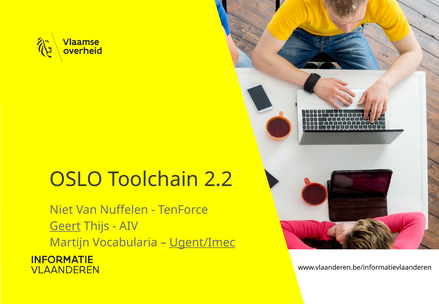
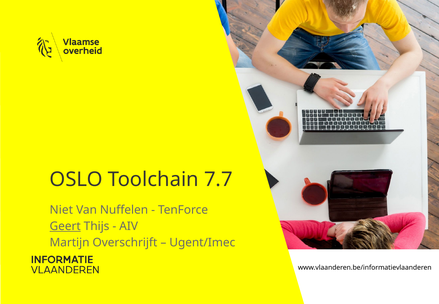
2.2: 2.2 -> 7.7 (218, 179)
Vocabularia: Vocabularia -> Overschrijft (125, 242)
Ugent/Imec underline: present -> none (202, 242)
